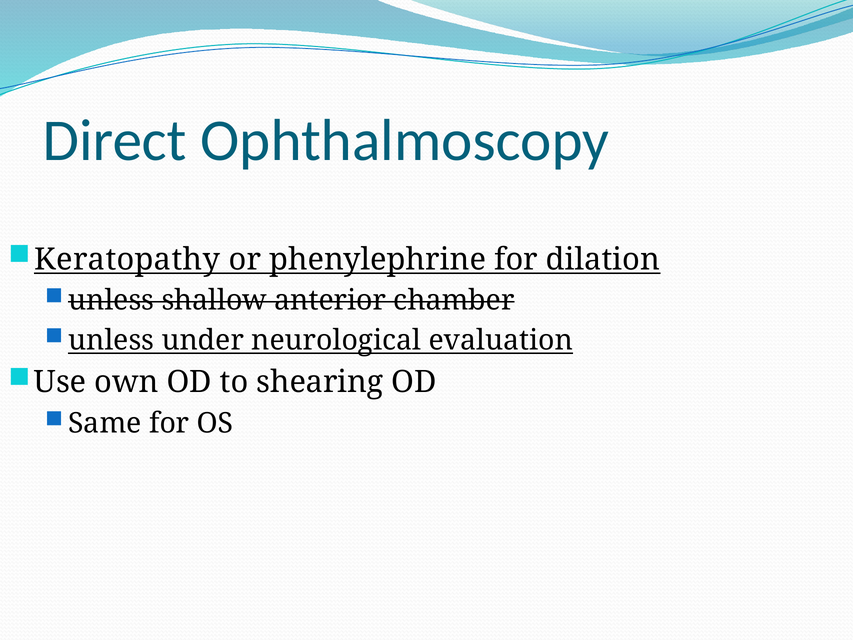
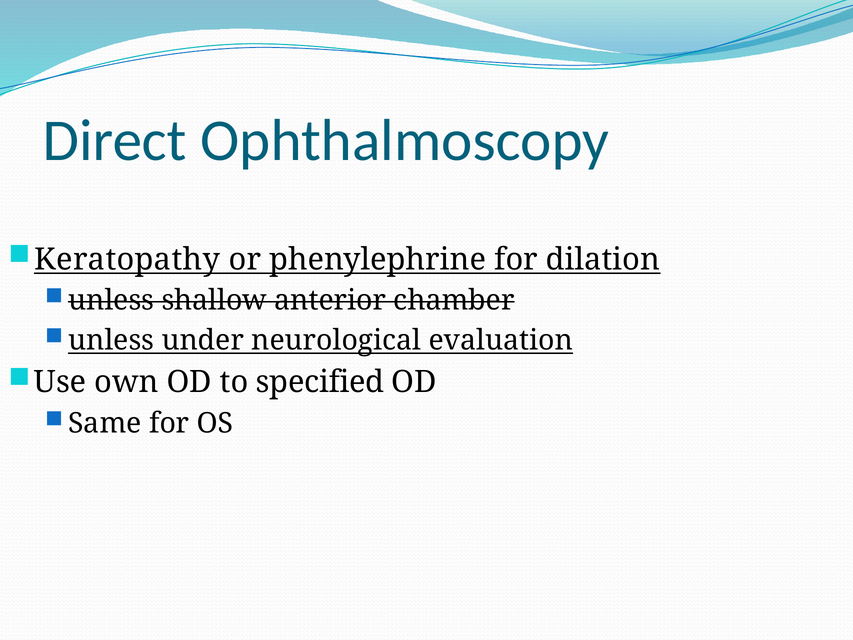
shearing: shearing -> specified (320, 382)
